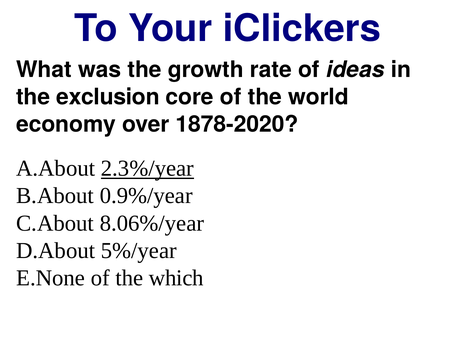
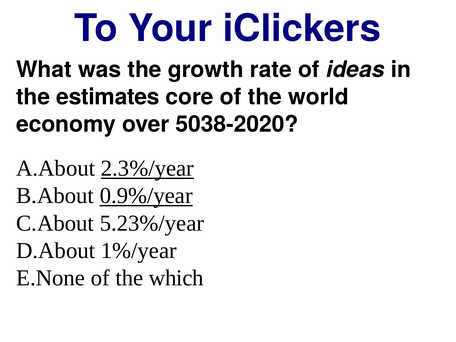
exclusion: exclusion -> estimates (108, 97)
1878-2020: 1878-2020 -> 5038-2020 (237, 124)
0.9%/year underline: none -> present (146, 196)
8.06%/year: 8.06%/year -> 5.23%/year (152, 223)
5%/year: 5%/year -> 1%/year (139, 251)
